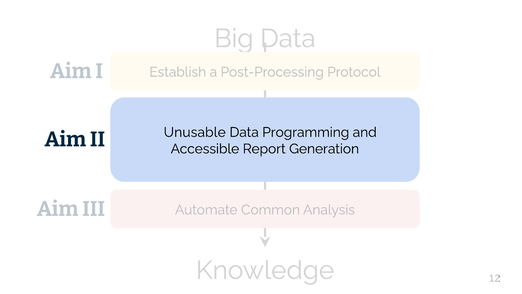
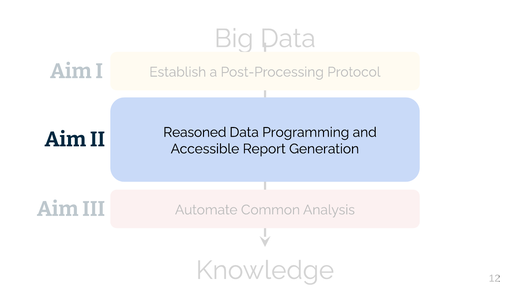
Unusable: Unusable -> Reasoned (195, 132)
